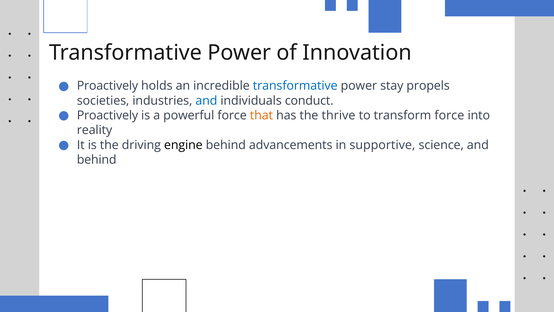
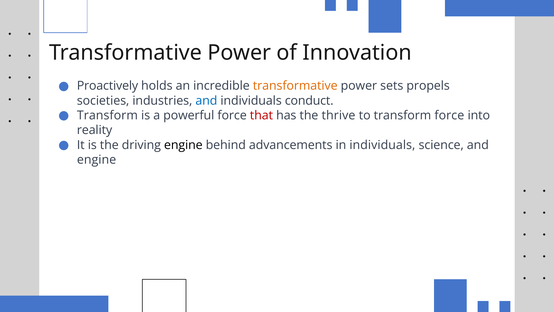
transformative colour: blue -> orange (295, 86)
stay: stay -> sets (392, 86)
Proactively: Proactively -> Transform (107, 115)
that colour: orange -> red (261, 115)
in supportive: supportive -> individuals (382, 145)
behind: behind -> engine (97, 160)
